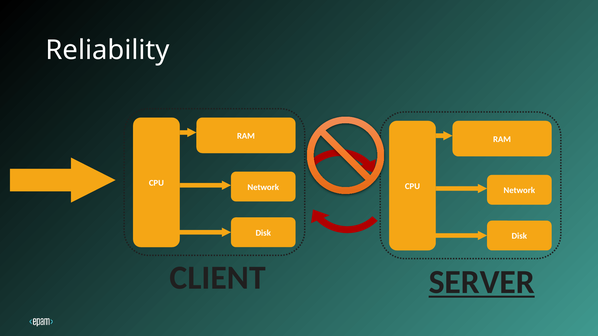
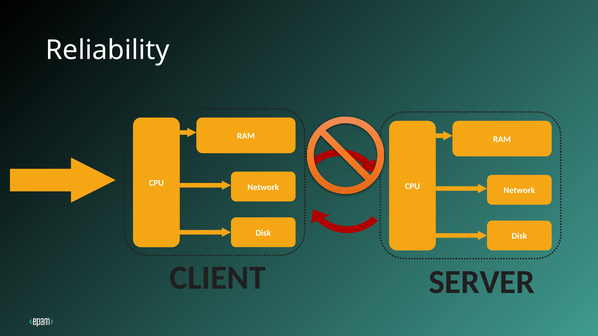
SERVER underline: present -> none (482, 282)
